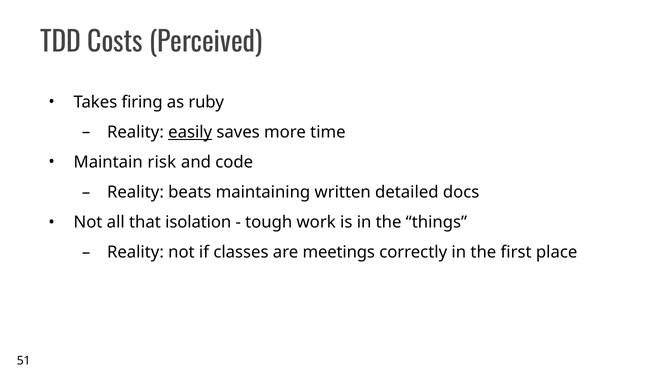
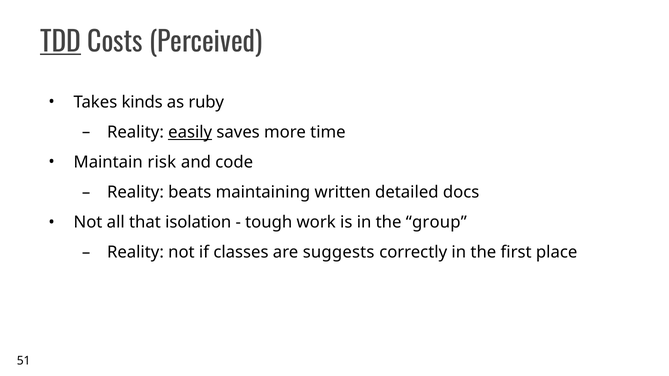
TDD underline: none -> present (61, 42)
firing: firing -> kinds (142, 102)
things: things -> group (436, 223)
meetings: meetings -> suggests (339, 253)
